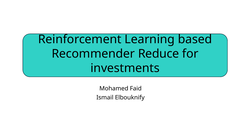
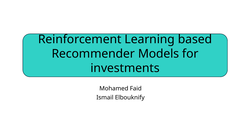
Reduce: Reduce -> Models (159, 54)
